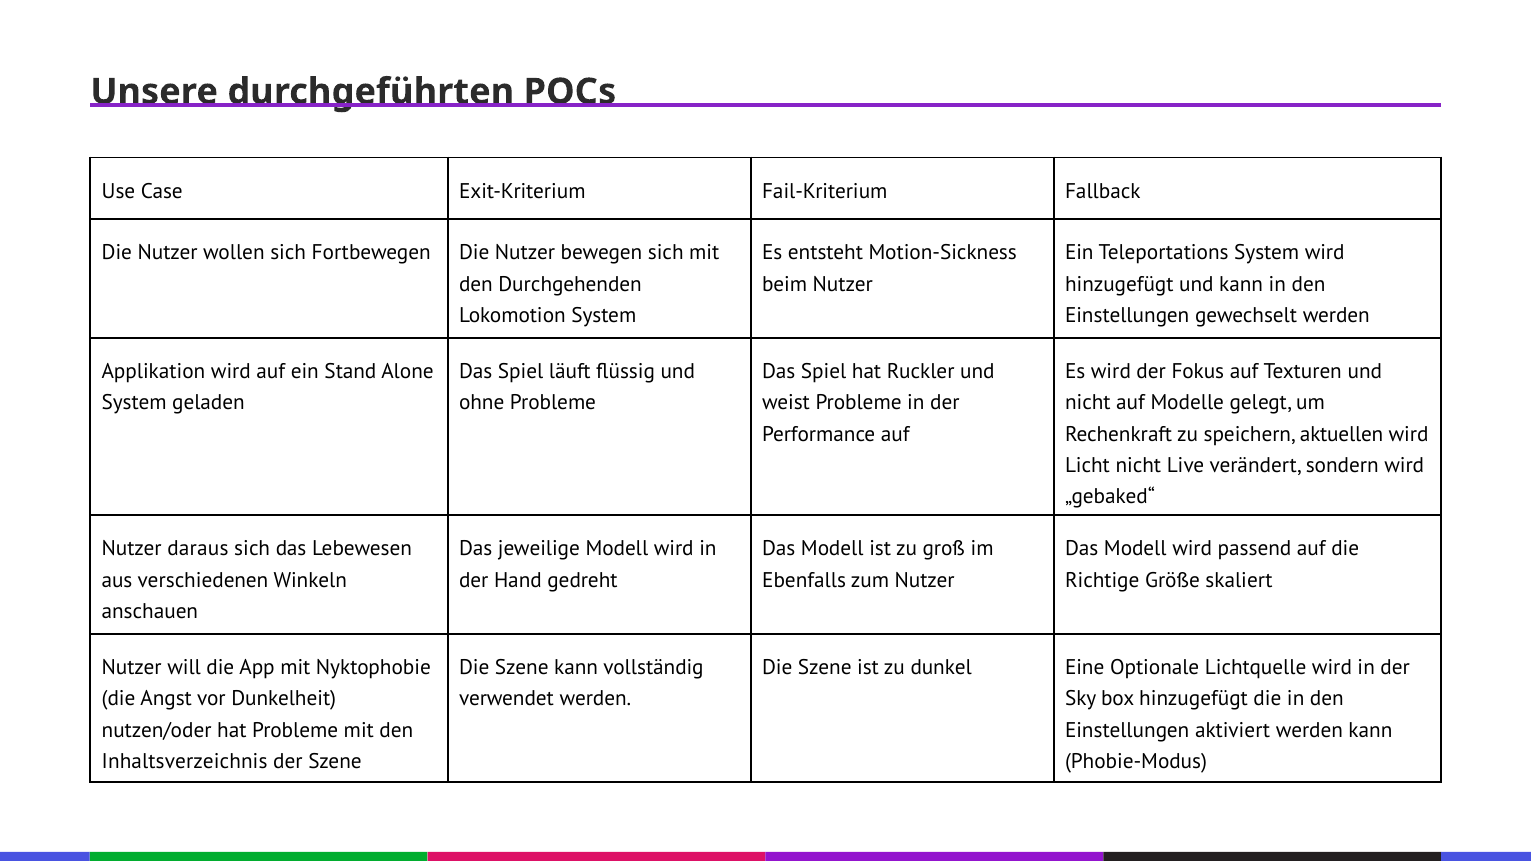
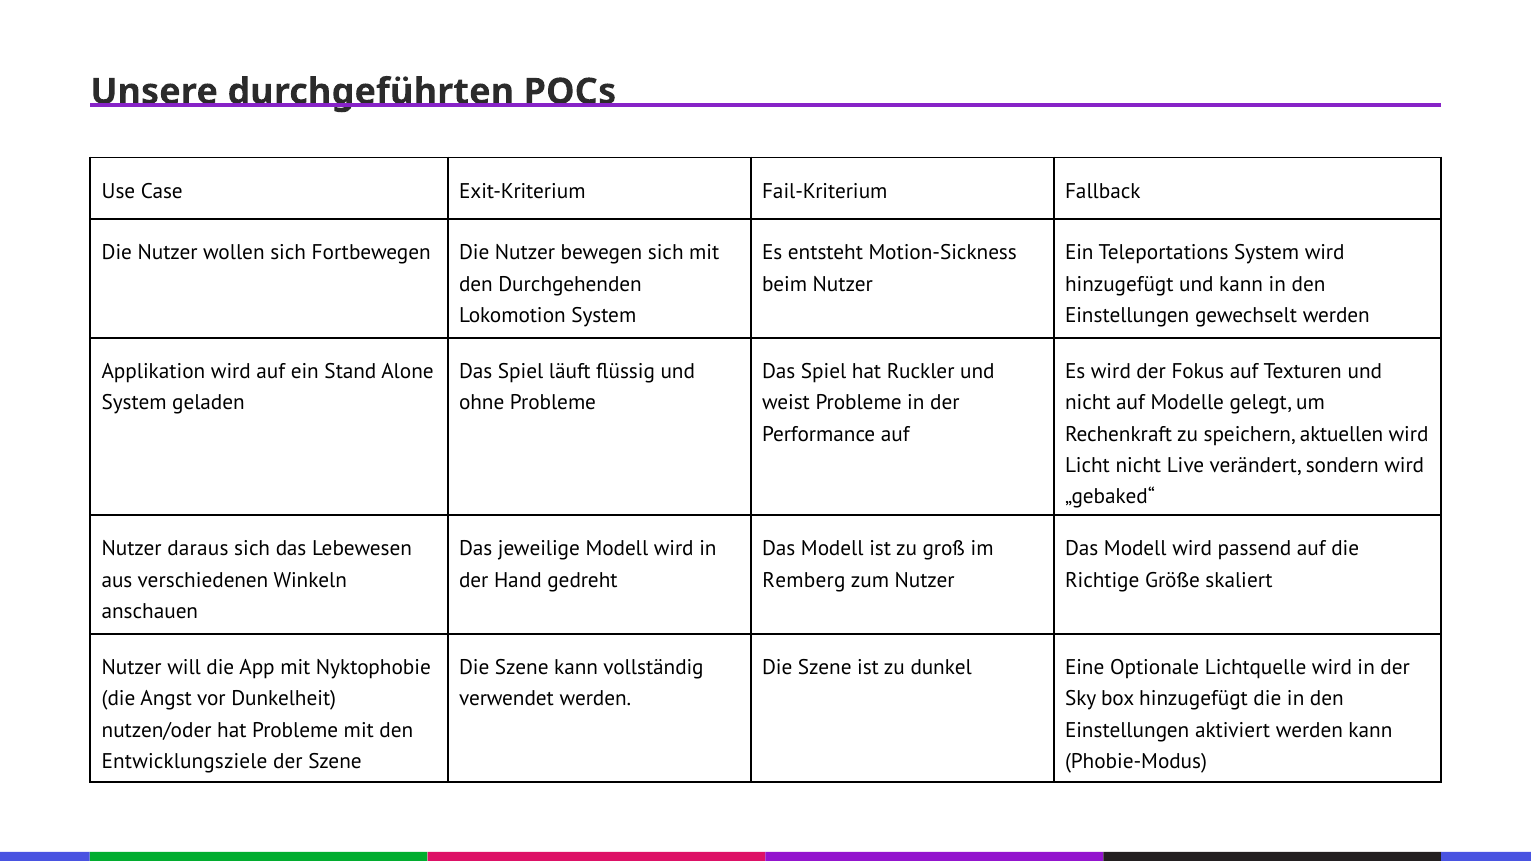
Ebenfalls: Ebenfalls -> Remberg (804, 580)
Inhaltsverzeichnis: Inhaltsverzeichnis -> Entwicklungsziele (185, 762)
